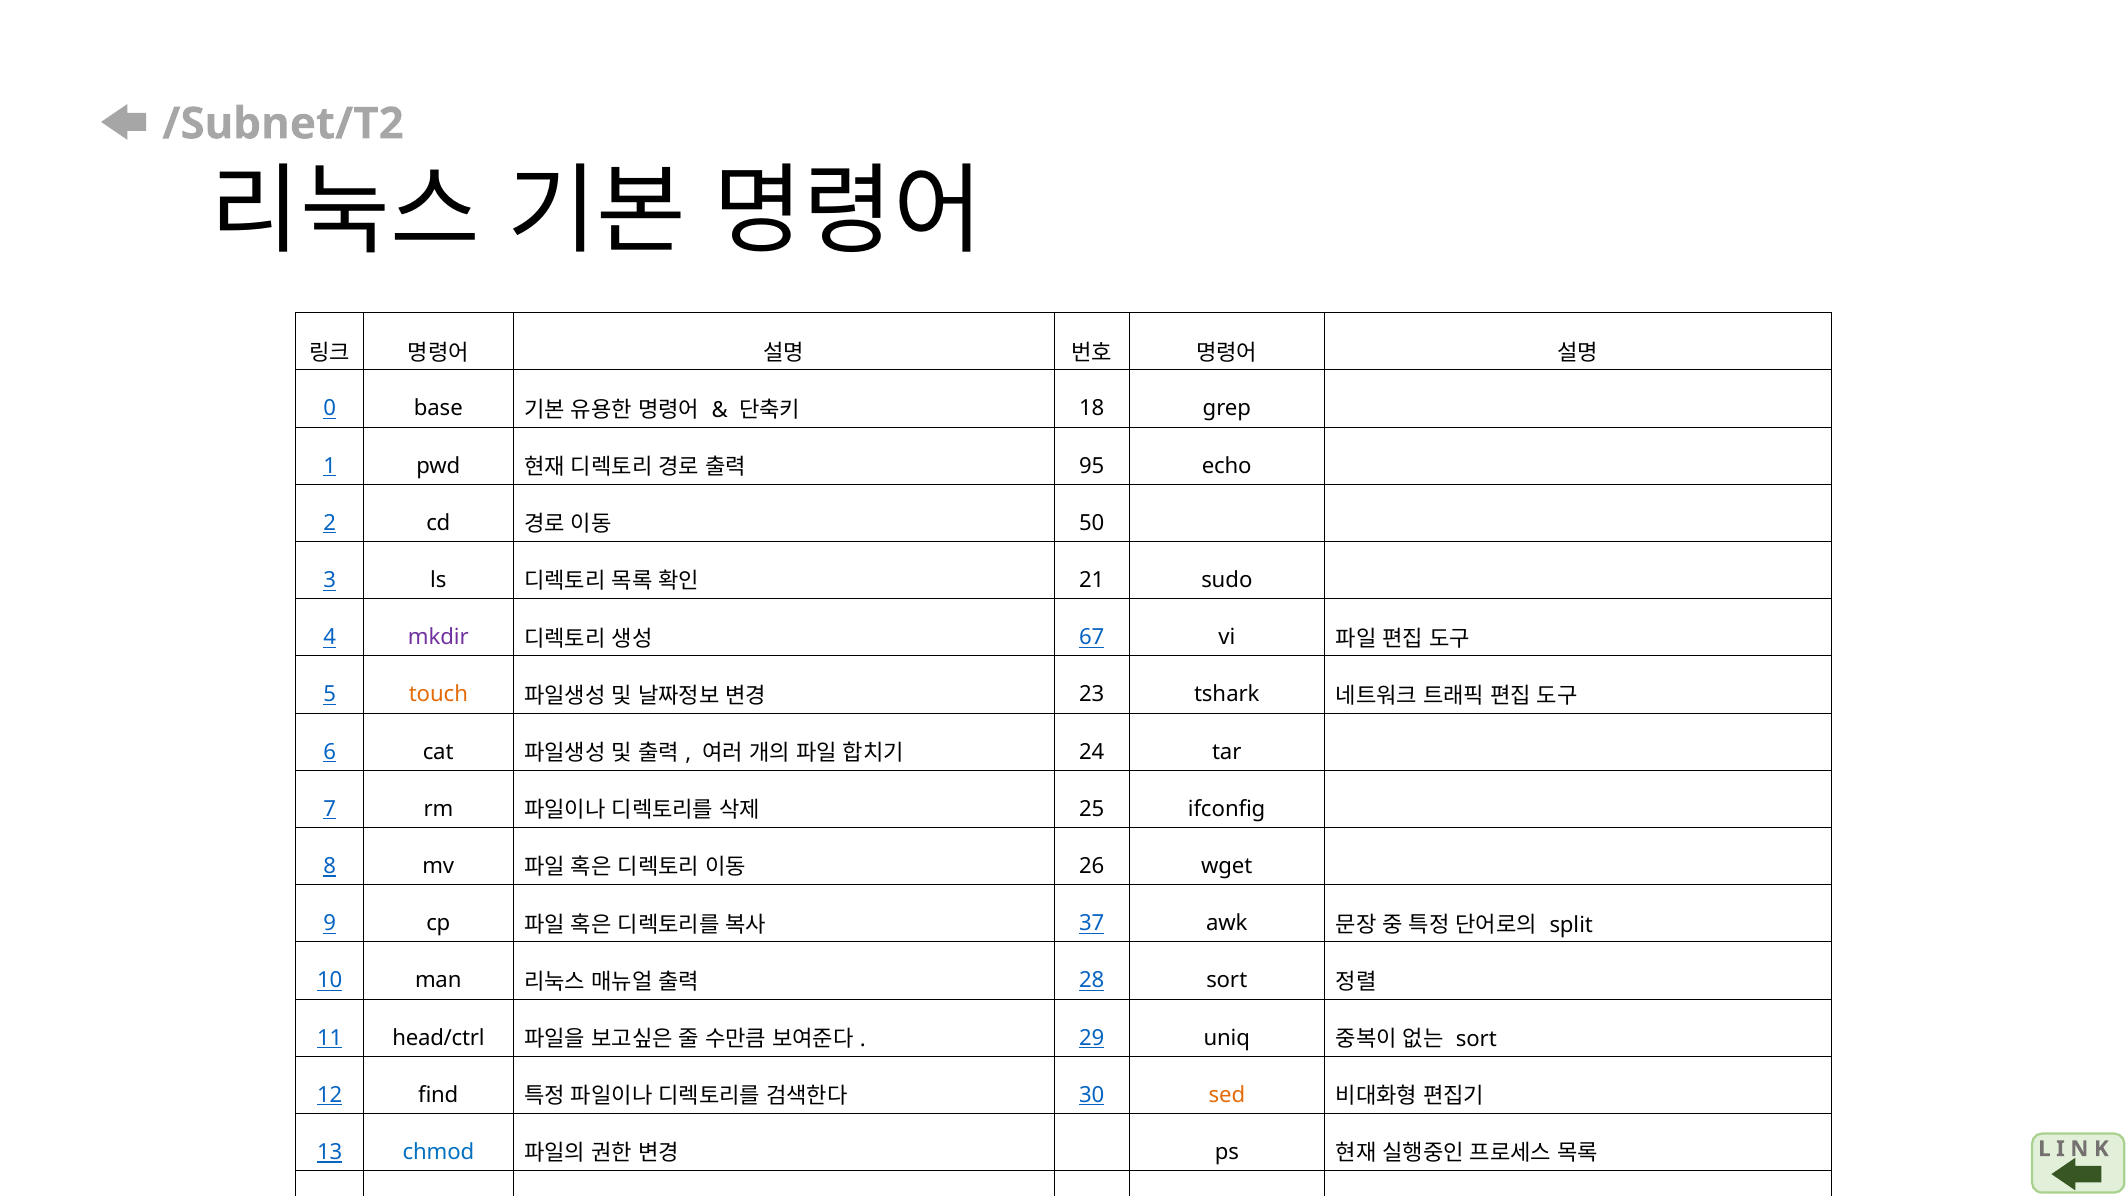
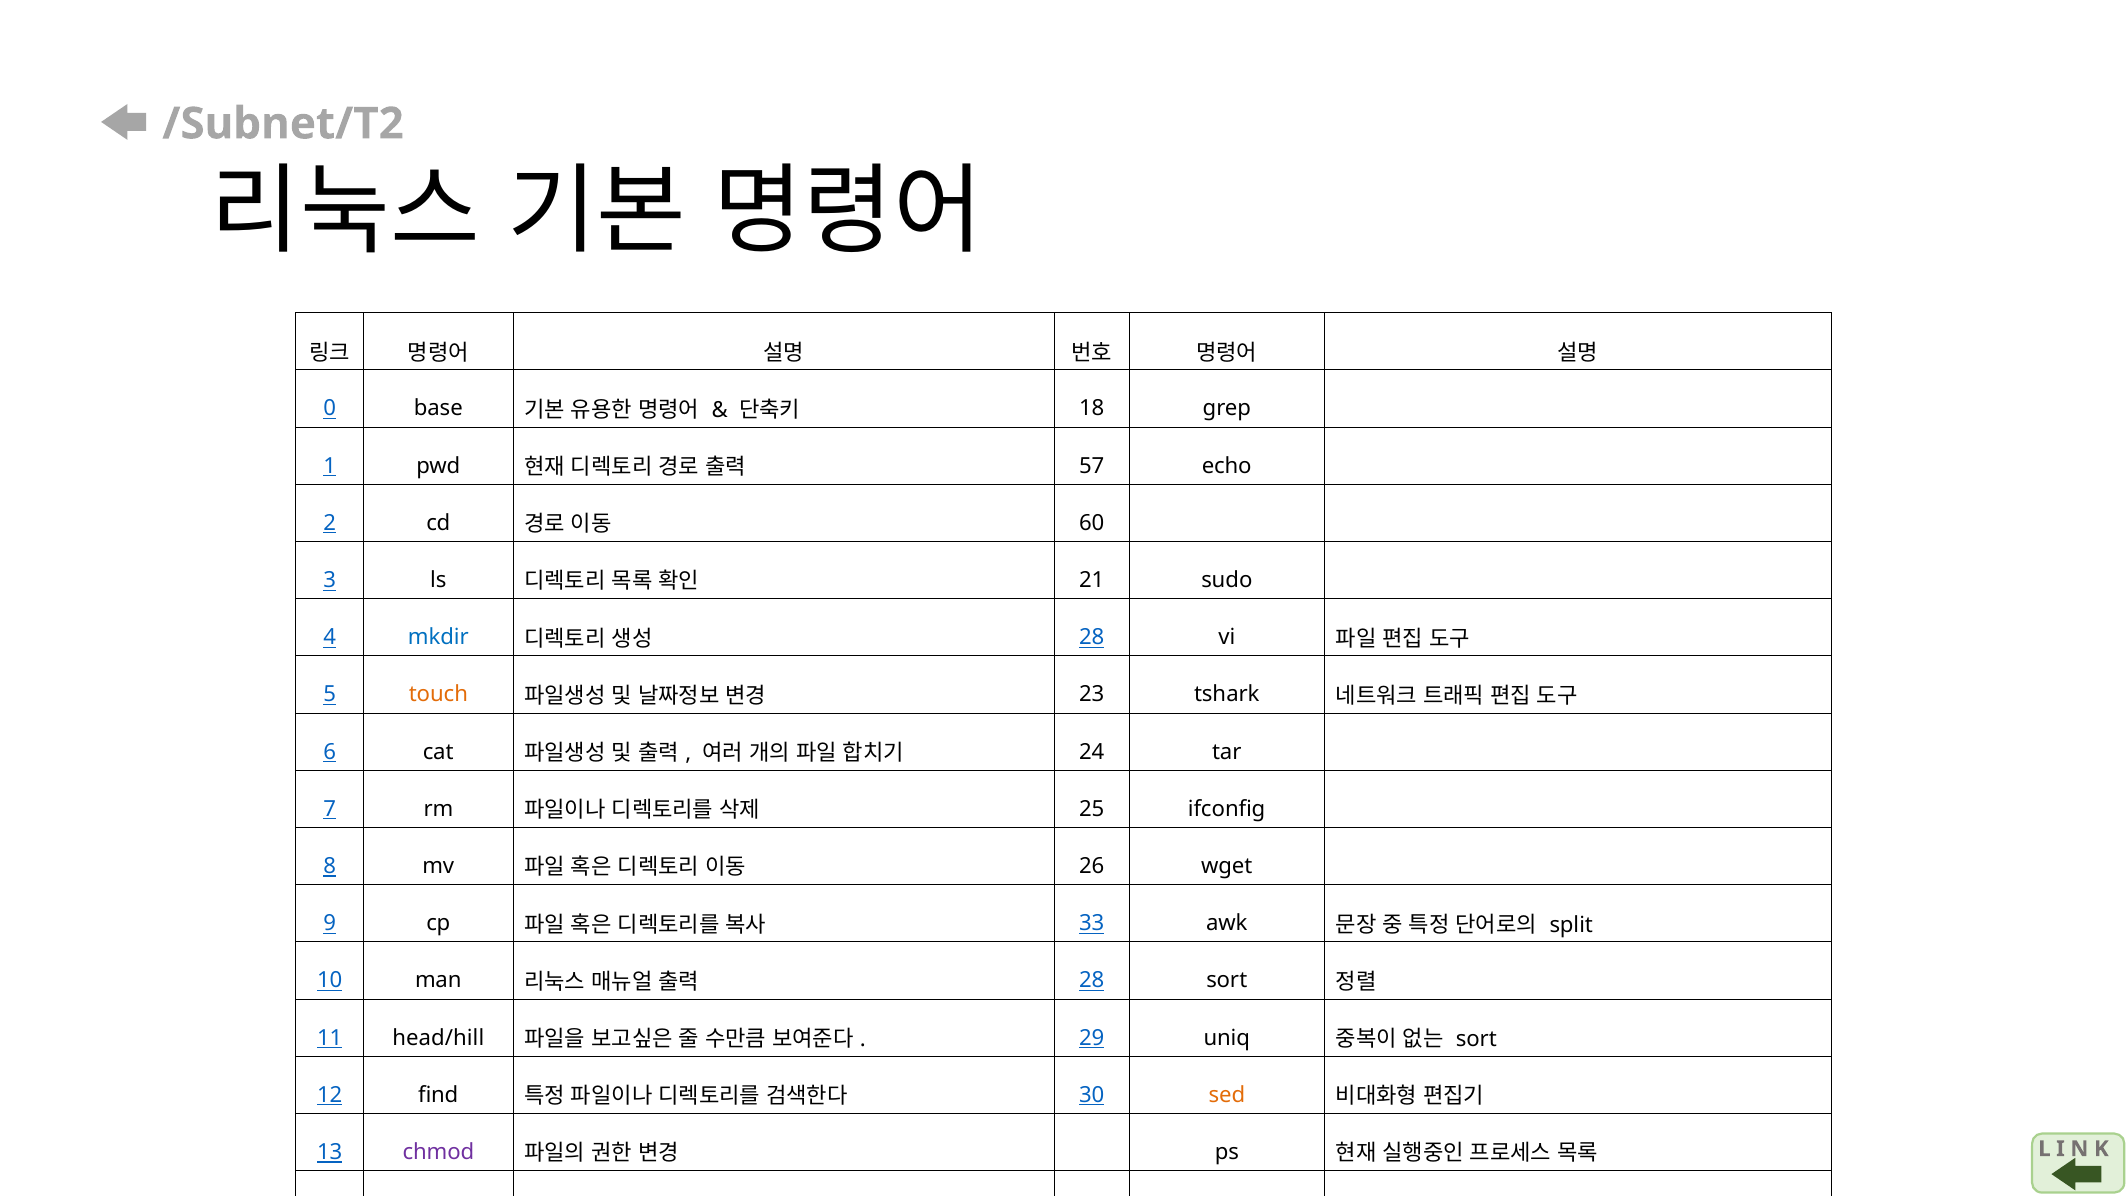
95: 95 -> 57 (1092, 466)
50: 50 -> 60 (1092, 523)
mkdir colour: purple -> blue (438, 638)
67: 67 -> 28 (1092, 638)
37: 37 -> 33 (1092, 924)
head/ctrl: head/ctrl -> head/hill (438, 1038)
chmod colour: blue -> purple (438, 1152)
